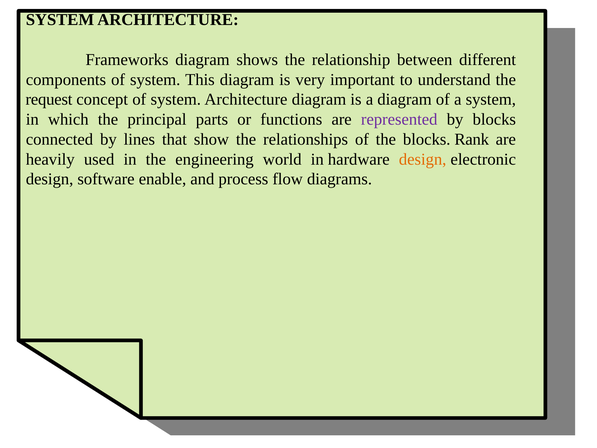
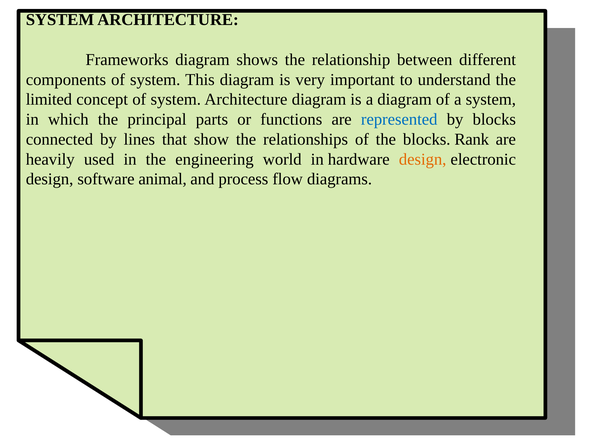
request: request -> limited (49, 99)
represented colour: purple -> blue (399, 119)
enable: enable -> animal (163, 179)
